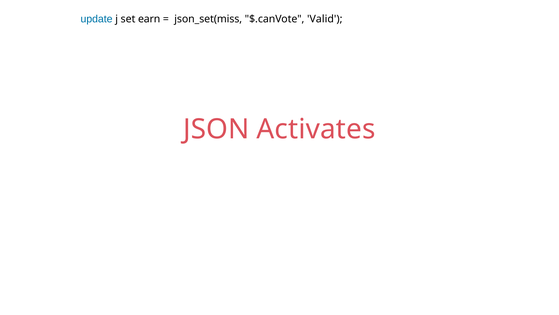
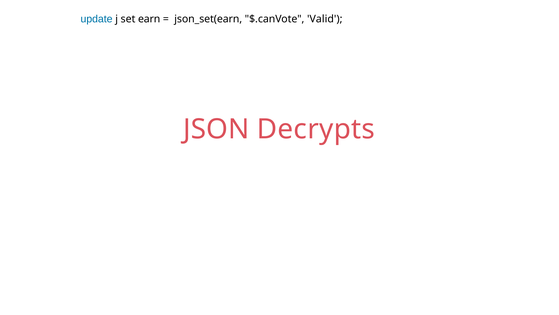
json_set(miss: json_set(miss -> json_set(earn (208, 19)
Activates: Activates -> Decrypts (316, 129)
